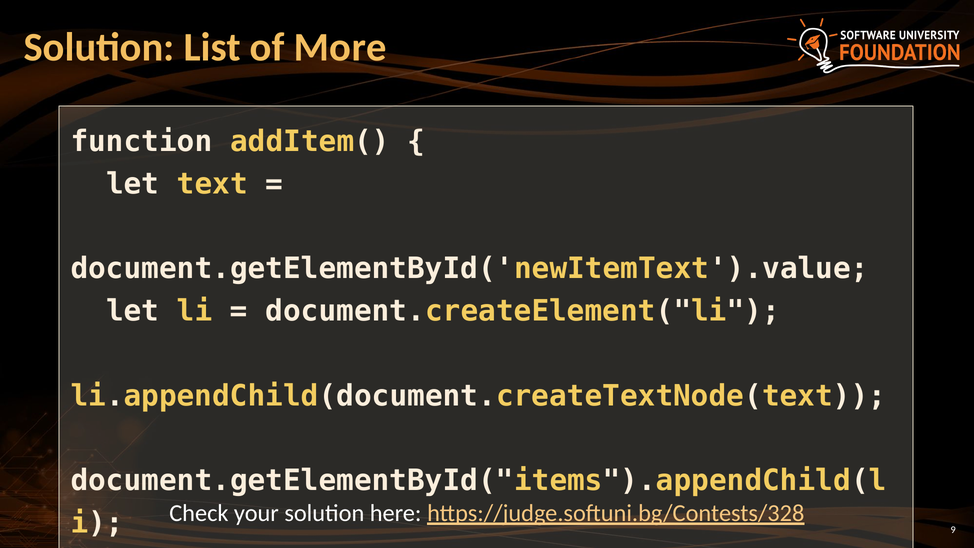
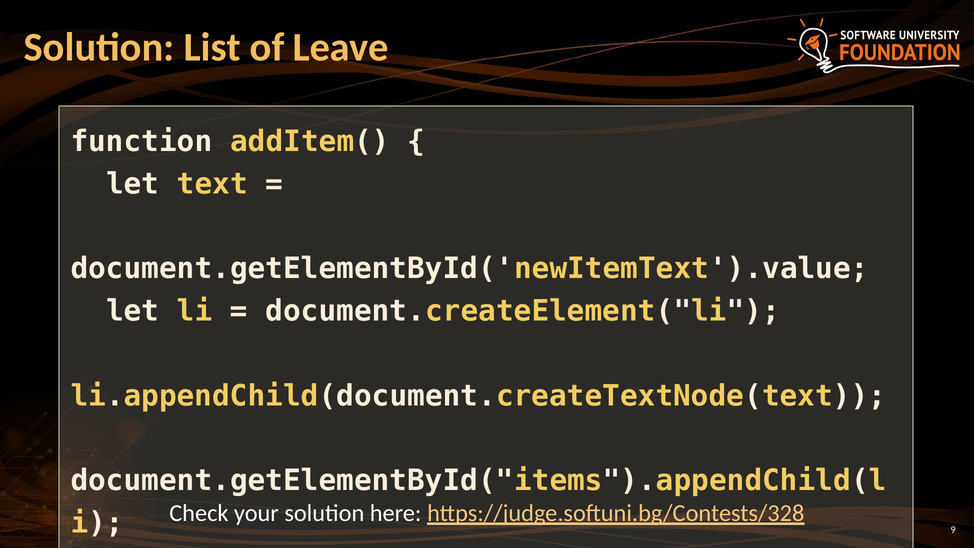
More: More -> Leave (341, 47)
